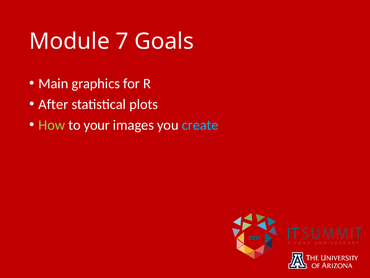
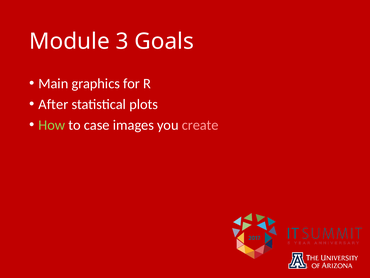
7: 7 -> 3 (122, 41)
your: your -> case (97, 125)
create colour: light blue -> pink (200, 125)
